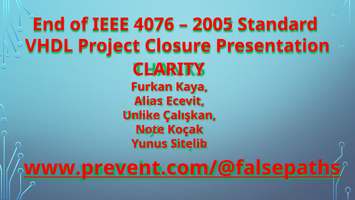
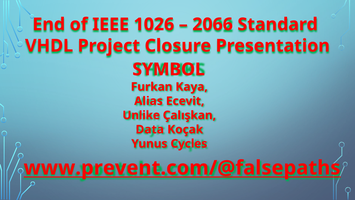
4076: 4076 -> 1026 (154, 24)
2005: 2005 -> 2066 (213, 24)
CLARITY: CLARITY -> SYMBOL (169, 69)
Note: Note -> Data (150, 129)
Sitelib: Sitelib -> Cycles (189, 143)
